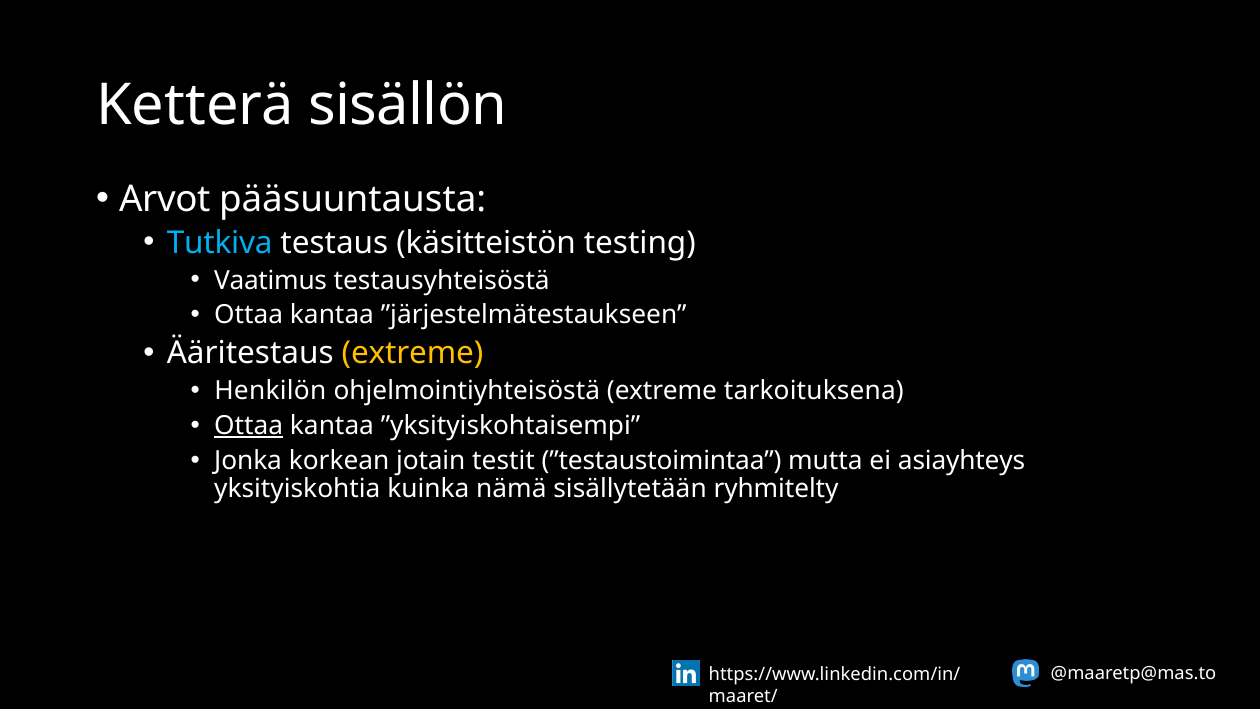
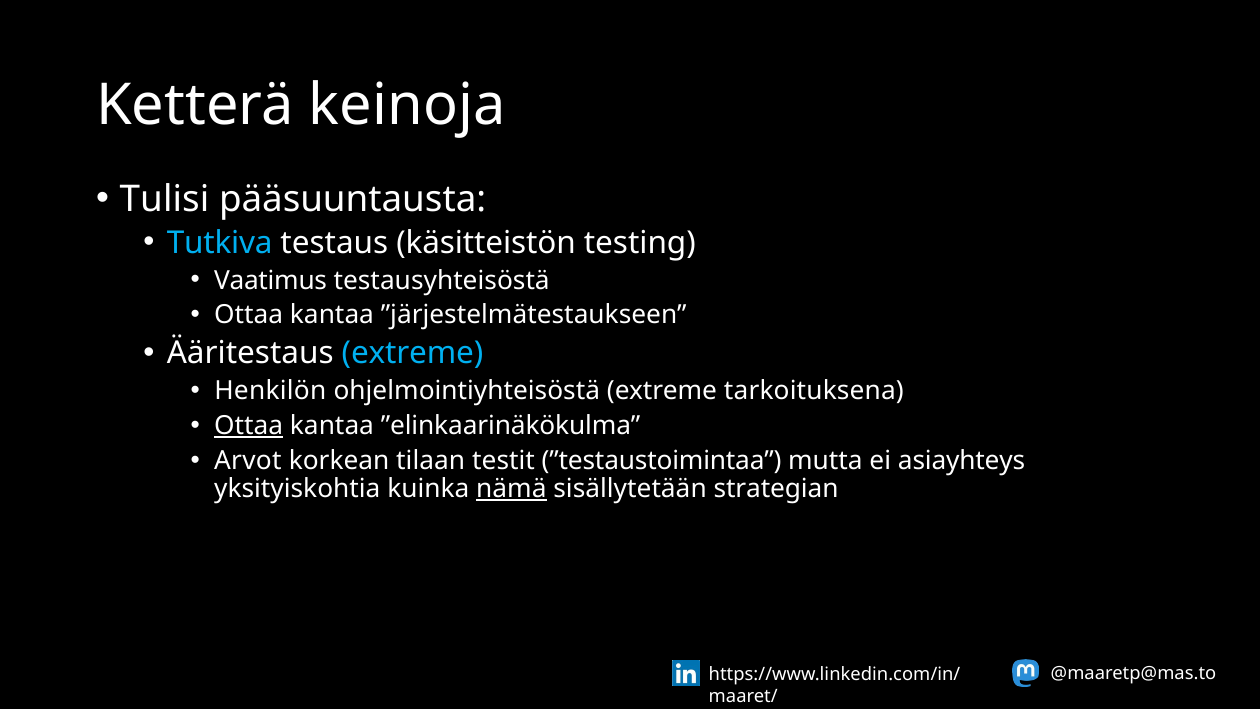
sisällön: sisällön -> keinoja (407, 106)
Arvot: Arvot -> Tulisi (165, 199)
extreme colour: yellow -> light blue (412, 353)
”yksityiskohtaisempi: ”yksityiskohtaisempi -> ”elinkaarinäkökulma (511, 426)
Jonka: Jonka -> Arvot (248, 460)
jotain: jotain -> tilaan (431, 460)
nämä underline: none -> present (511, 489)
ryhmitelty: ryhmitelty -> strategian (776, 489)
